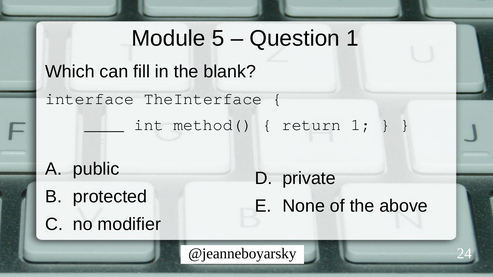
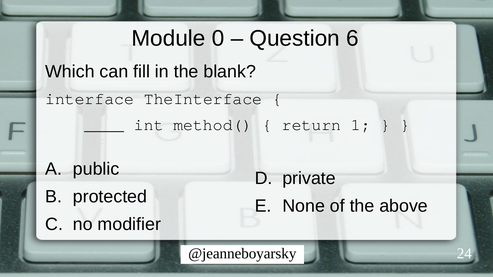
5: 5 -> 0 (218, 38)
Question 1: 1 -> 6 (352, 38)
